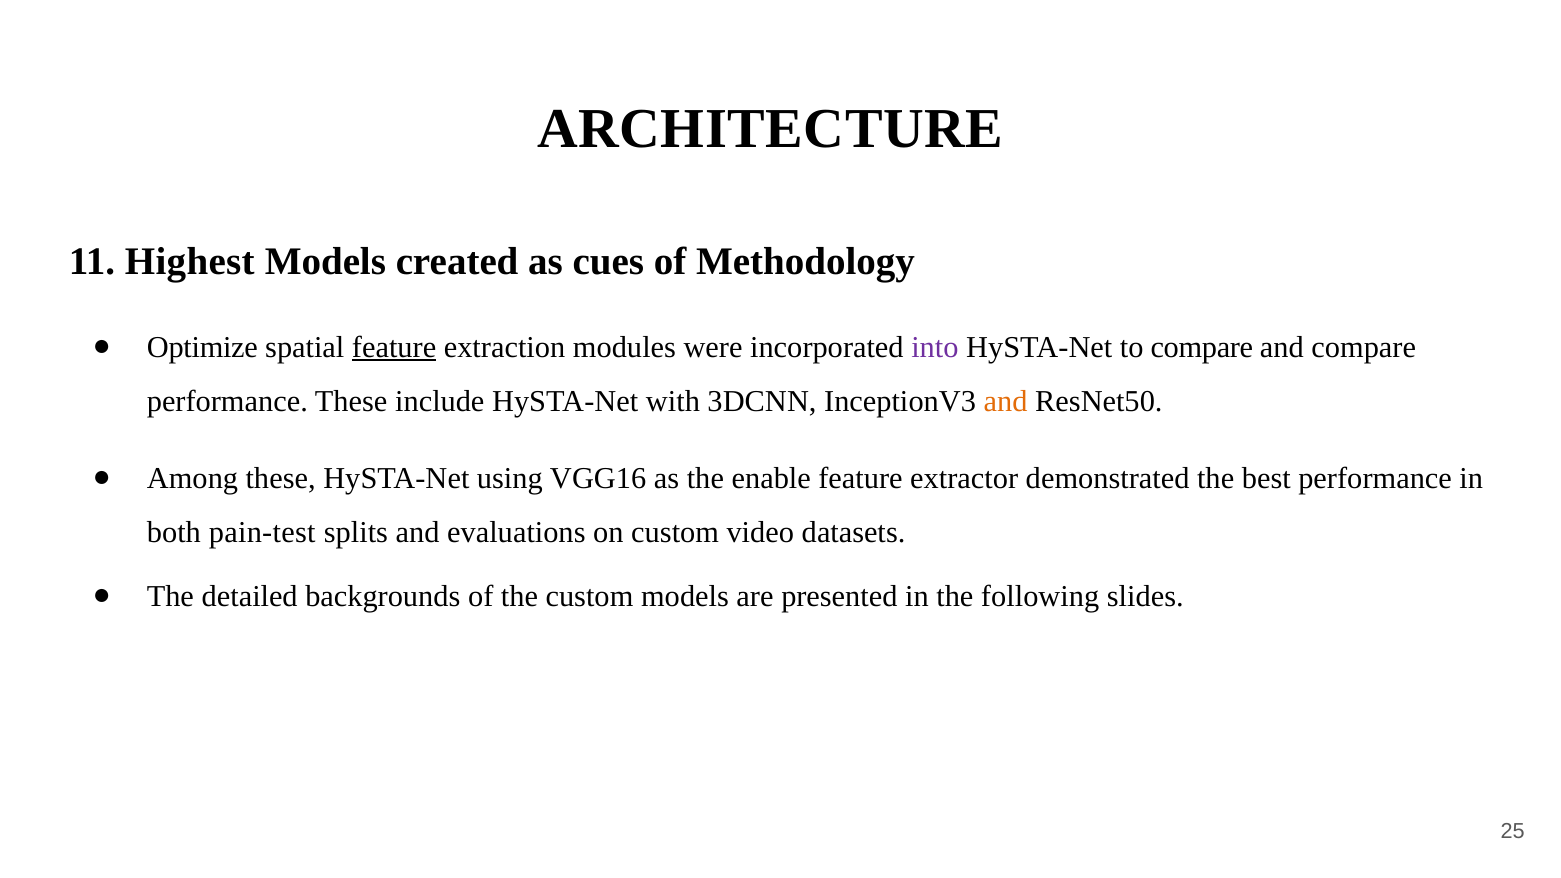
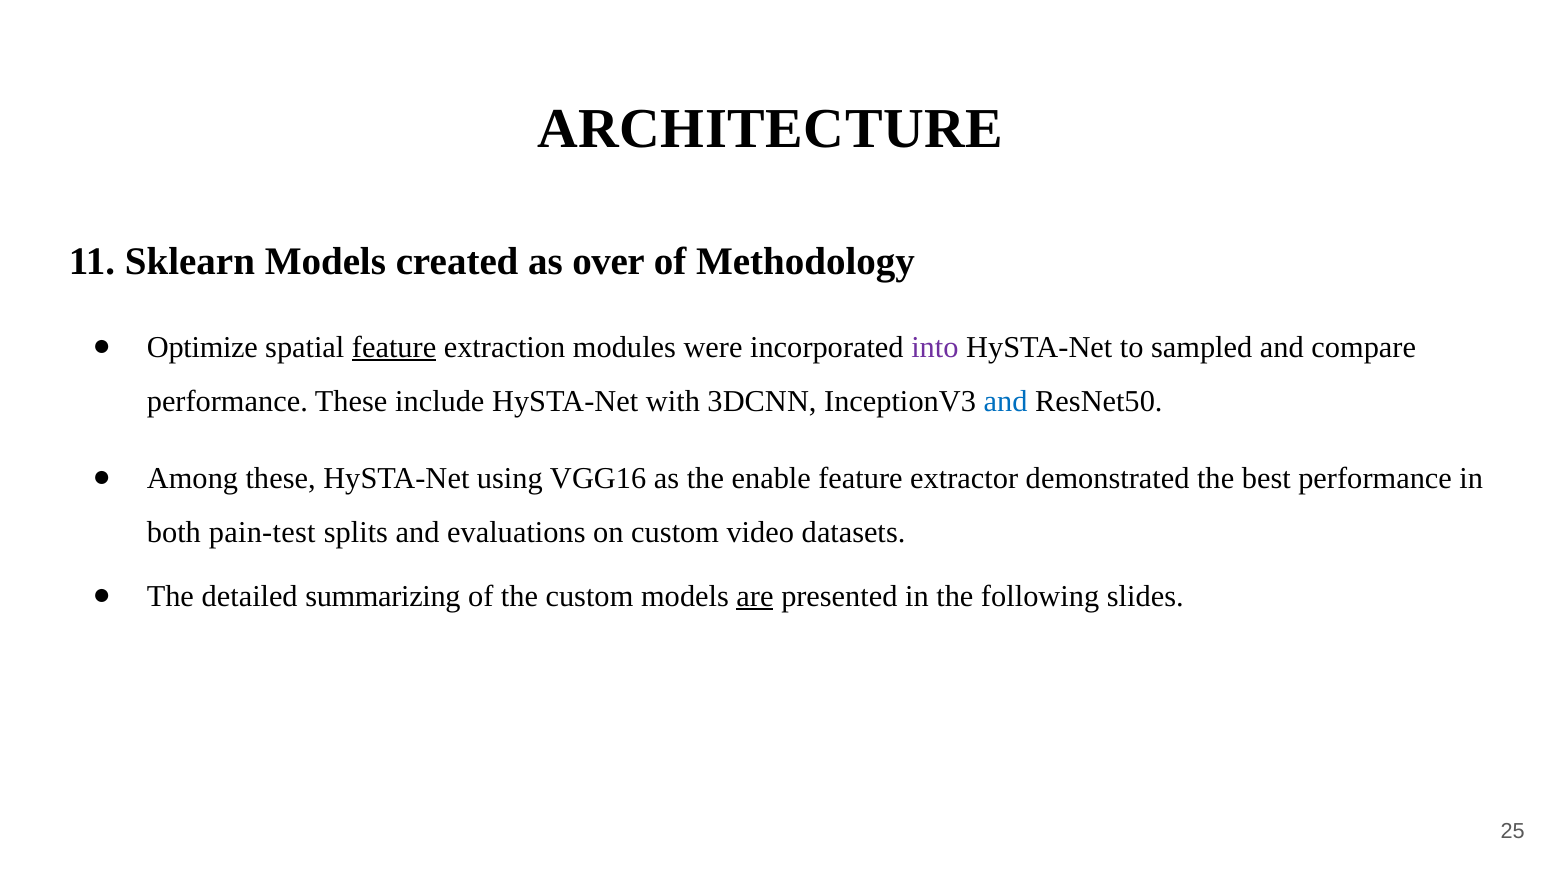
Highest: Highest -> Sklearn (190, 262)
cues: cues -> over (609, 262)
to compare: compare -> sampled (1202, 347)
and colour: orange -> blue (1006, 402)
backgrounds: backgrounds -> summarizing (383, 596)
are underline: none -> present (755, 596)
